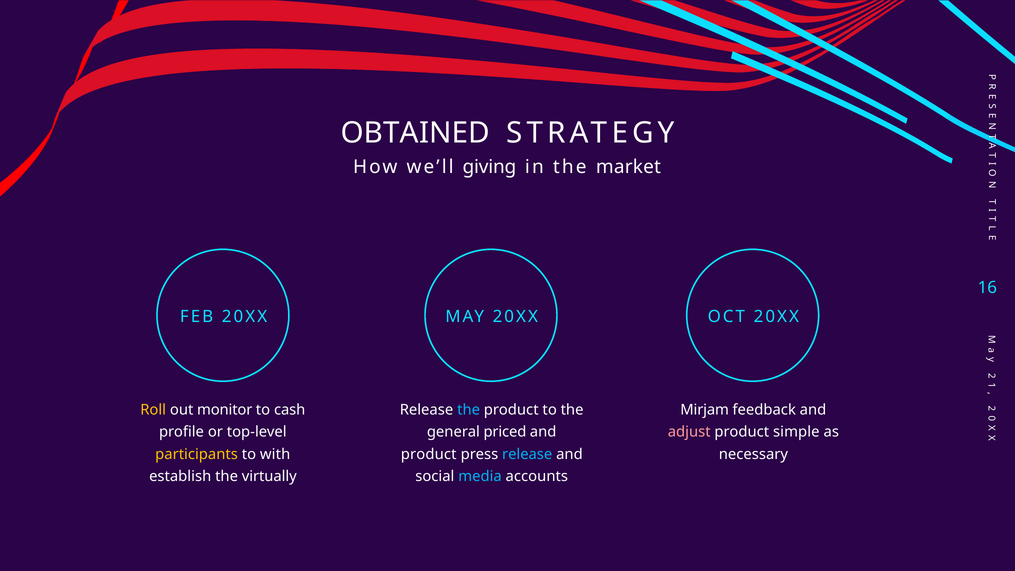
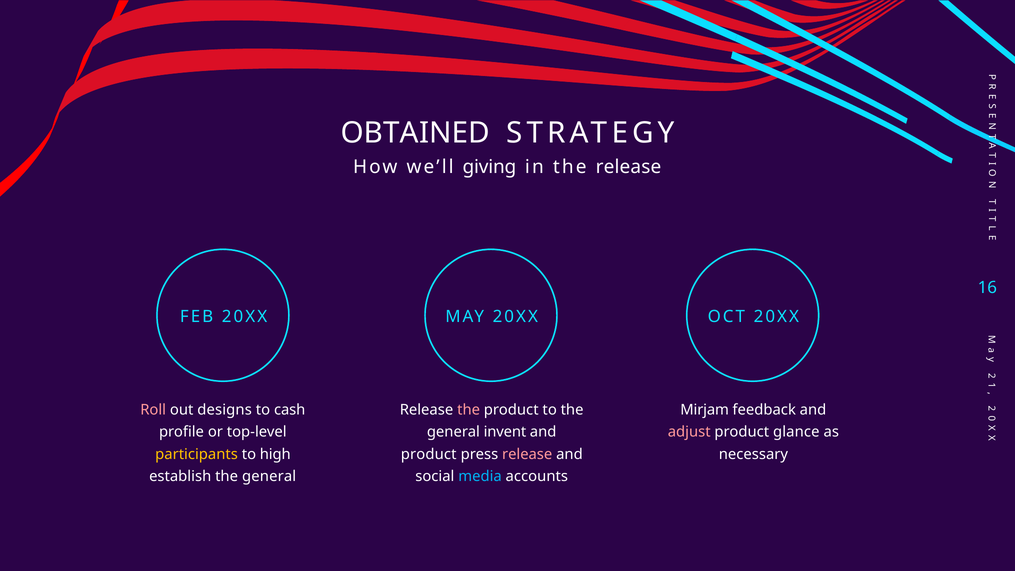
the market: market -> release (628, 167)
Roll colour: yellow -> pink (153, 410)
monitor: monitor -> designs (225, 410)
the colour: light blue -> pink (469, 410)
priced: priced -> invent (505, 432)
simple: simple -> glance (796, 432)
with: with -> high (275, 454)
release colour: light blue -> pink (527, 454)
establish the virtually: virtually -> general (269, 476)
